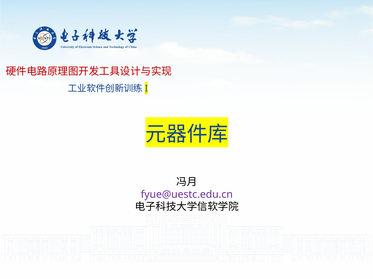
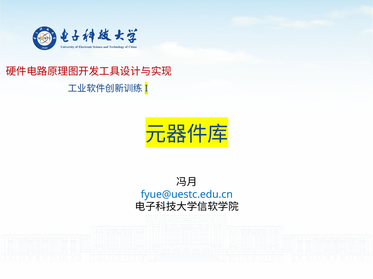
fyue@uestc.edu.cn colour: purple -> blue (187, 195)
